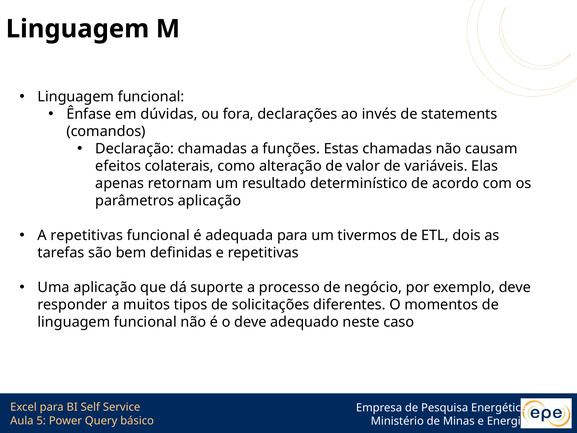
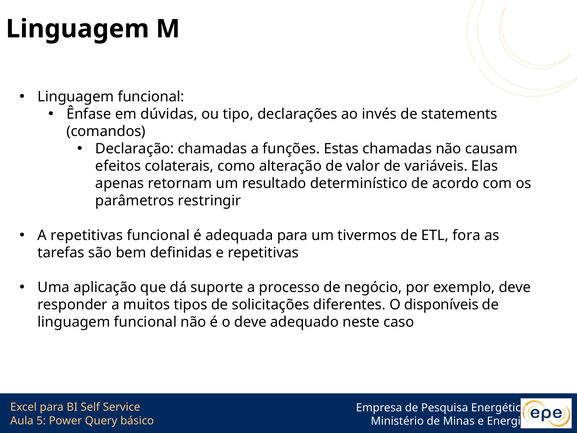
fora: fora -> tipo (238, 114)
parâmetros aplicação: aplicação -> restringir (210, 201)
dois: dois -> fora (467, 235)
momentos: momentos -> disponíveis (441, 305)
